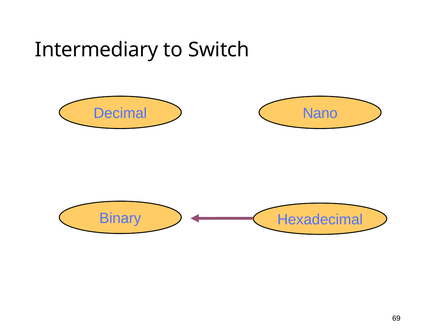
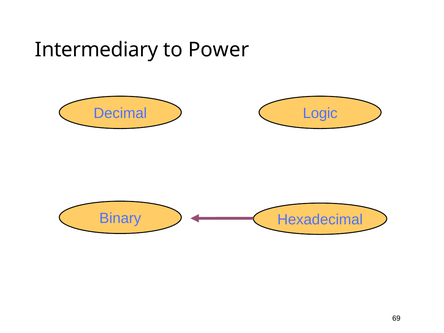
Switch: Switch -> Power (219, 50)
Nano: Nano -> Logic (320, 113)
